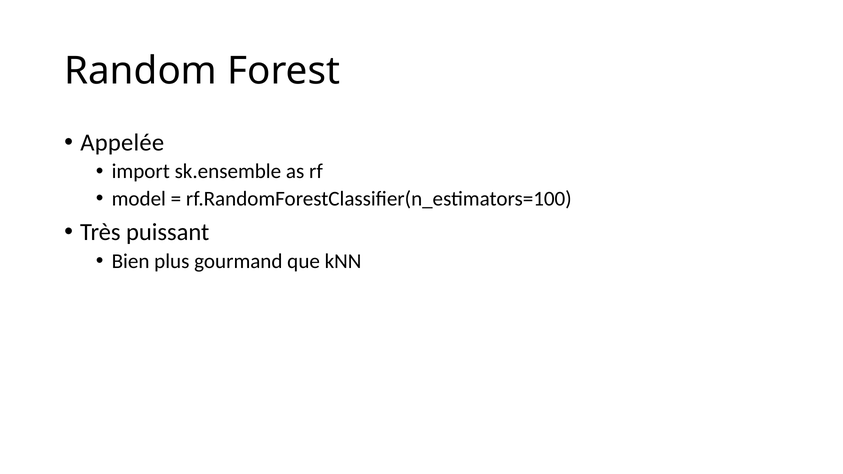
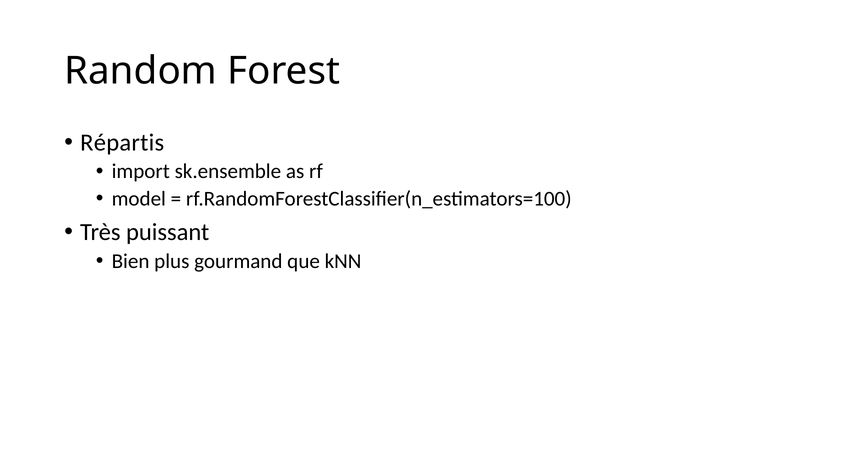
Appelée: Appelée -> Répartis (122, 143)
